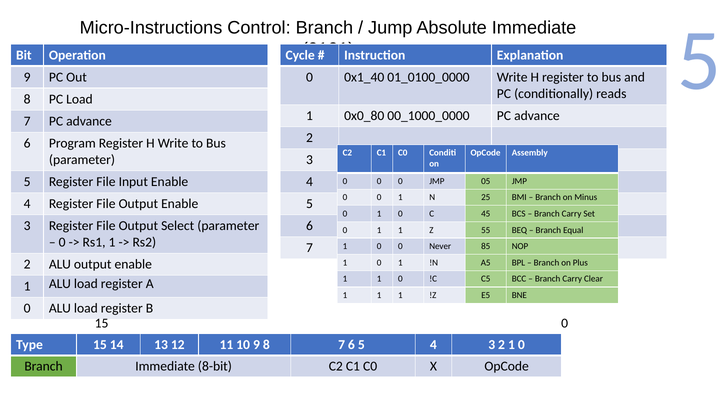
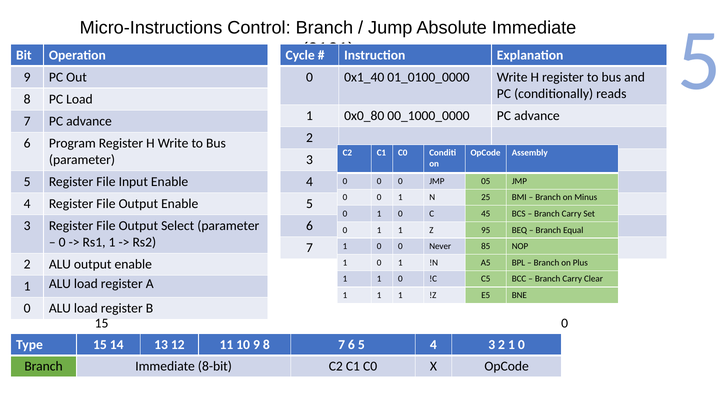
55: 55 -> 95 (486, 230)
